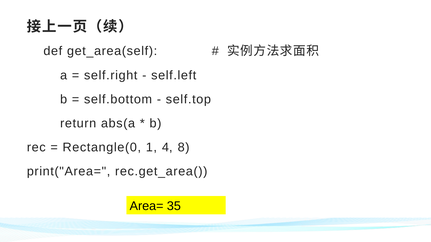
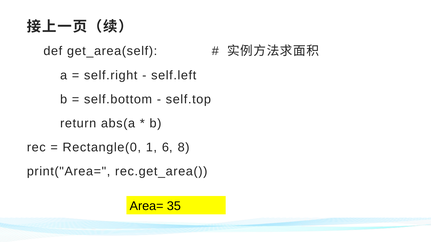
4: 4 -> 6 (167, 148)
